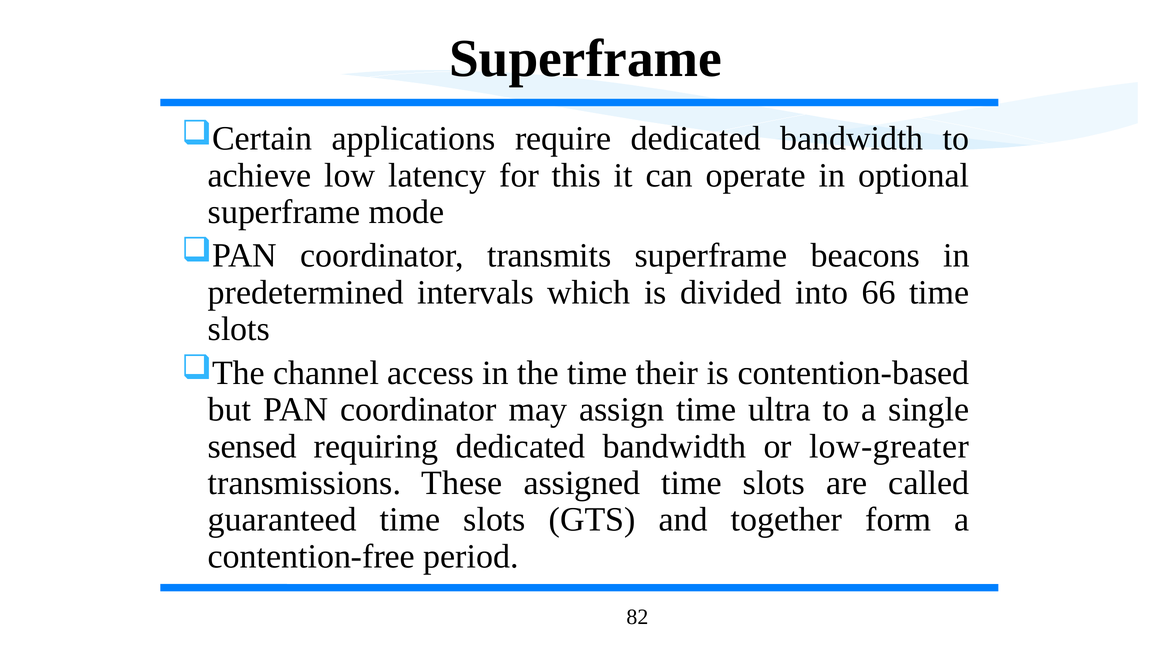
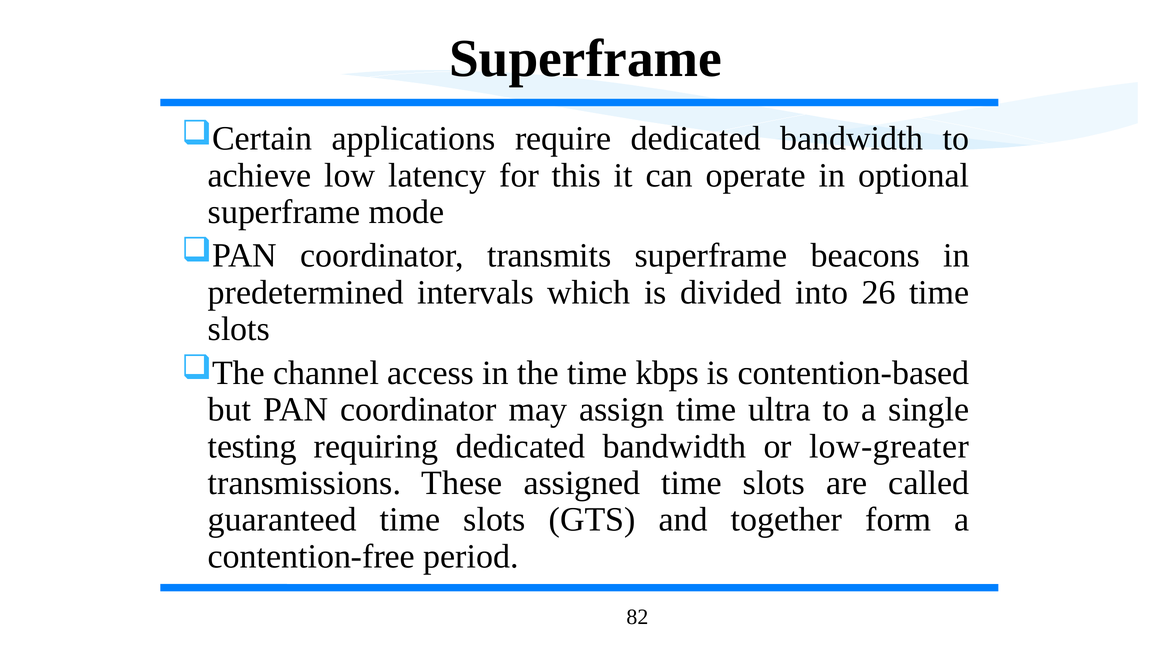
66: 66 -> 26 (879, 292)
their: their -> kbps (667, 373)
sensed: sensed -> testing (252, 446)
